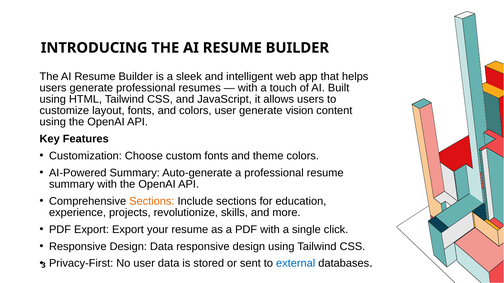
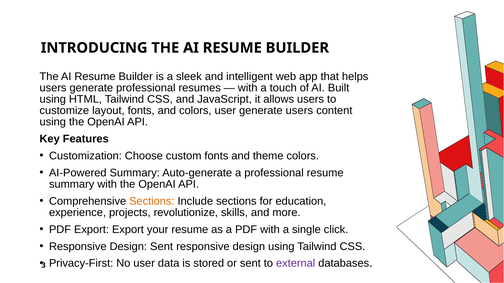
generate vision: vision -> users (299, 111)
Design Data: Data -> Sent (162, 247)
external colour: blue -> purple (296, 264)
